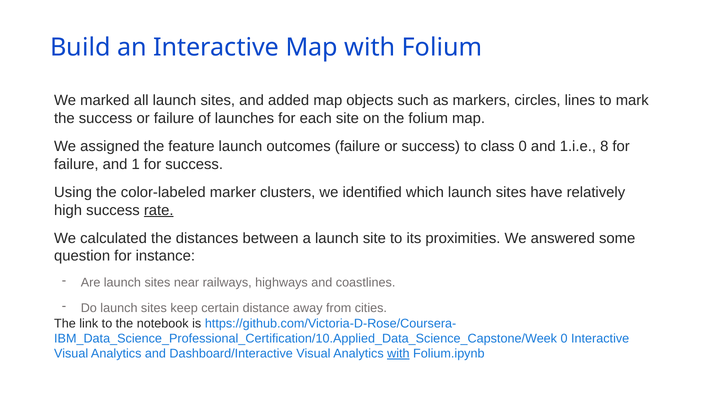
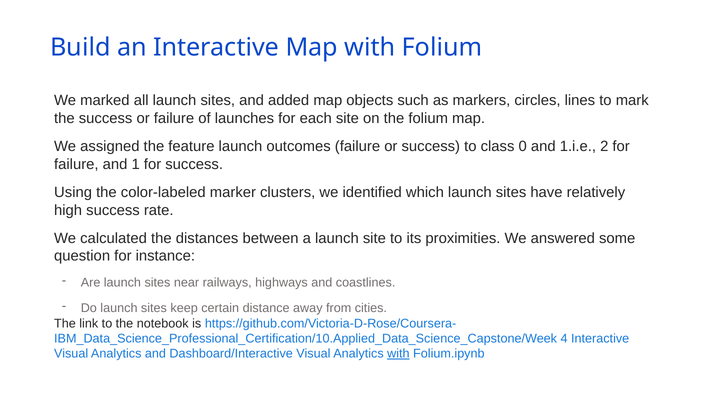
8: 8 -> 2 (604, 146)
rate underline: present -> none (159, 210)
0: 0 -> 4 (564, 338)
